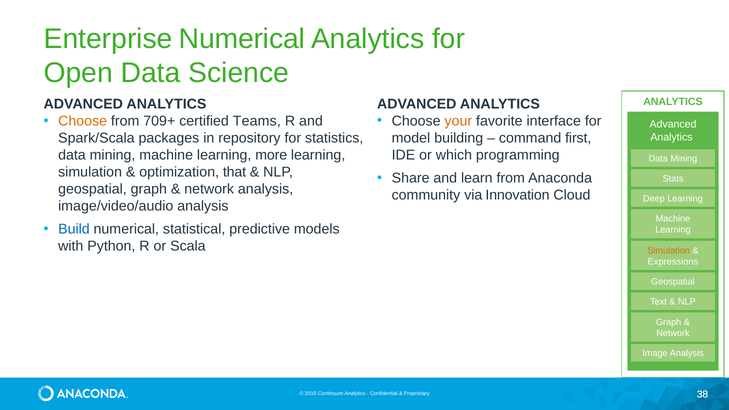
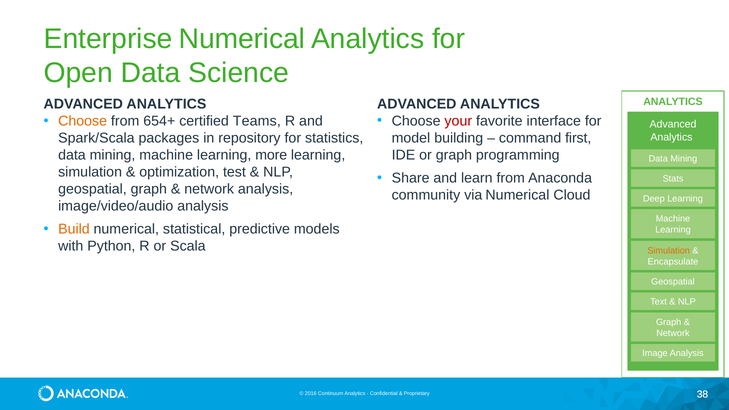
your colour: orange -> red (458, 121)
709+: 709+ -> 654+ (159, 121)
or which: which -> graph (454, 155)
that: that -> test (234, 172)
via Innovation: Innovation -> Numerical (517, 195)
Build colour: blue -> orange (74, 229)
Expressions: Expressions -> Encapsulate (673, 262)
